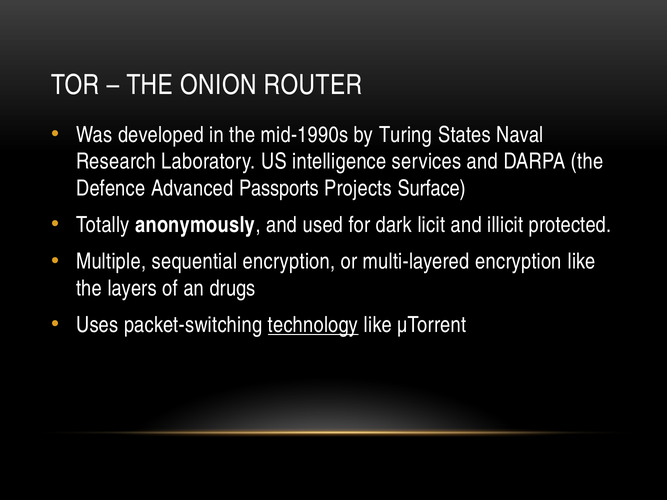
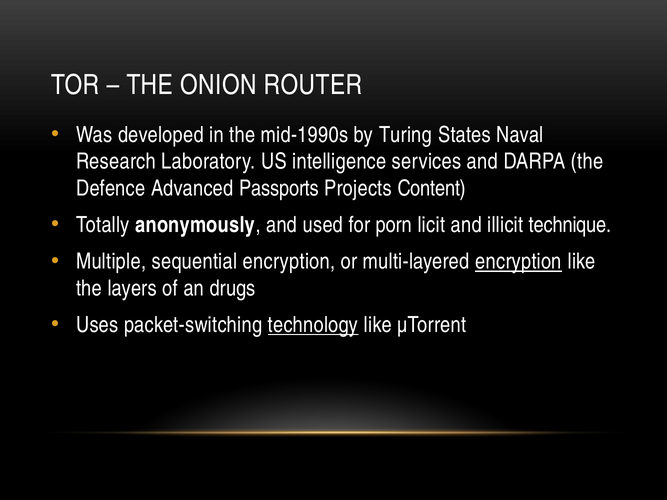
Surface: Surface -> Content (432, 188)
dark: dark -> porn (394, 225)
protected: protected -> technique (570, 225)
encryption underline: none -> present (519, 262)
